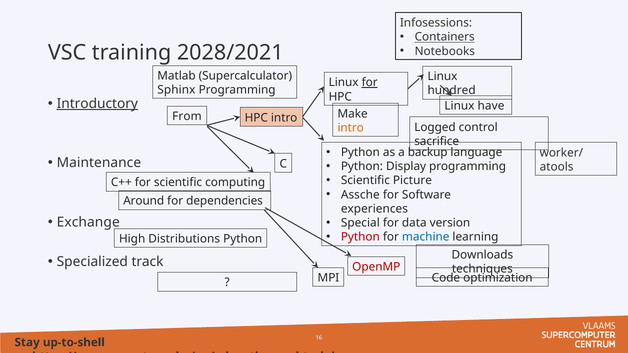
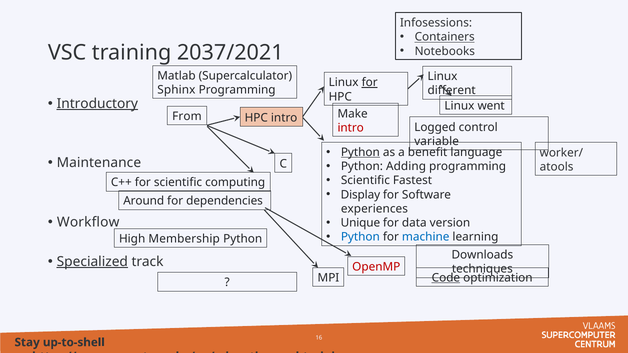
2028/2021: 2028/2021 -> 2037/2021 (230, 53)
hundred: hundred -> different (452, 91)
have: have -> went (491, 106)
intro colour: orange -> red (351, 128)
sacrifice: sacrifice -> variable (437, 141)
Python underline: none -> present (360, 152)
backup: backup -> benefit (428, 152)
Display: Display -> Adding (406, 167)
Picture: Picture -> Fastest (412, 181)
Assche: Assche -> Display (360, 195)
Exchange: Exchange -> Workflow (88, 222)
Special: Special -> Unique (360, 223)
Python colour: red -> blue (360, 237)
Distributions: Distributions -> Membership (184, 239)
Specialized underline: none -> present (92, 262)
Code underline: none -> present (446, 278)
